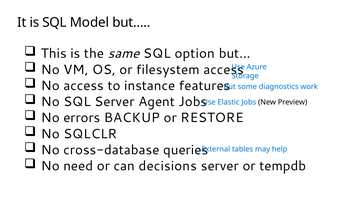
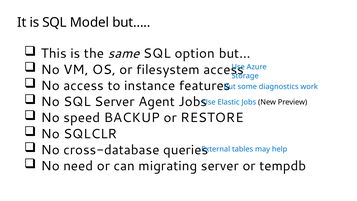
errors: errors -> speed (82, 118)
decisions: decisions -> migrating (168, 166)
